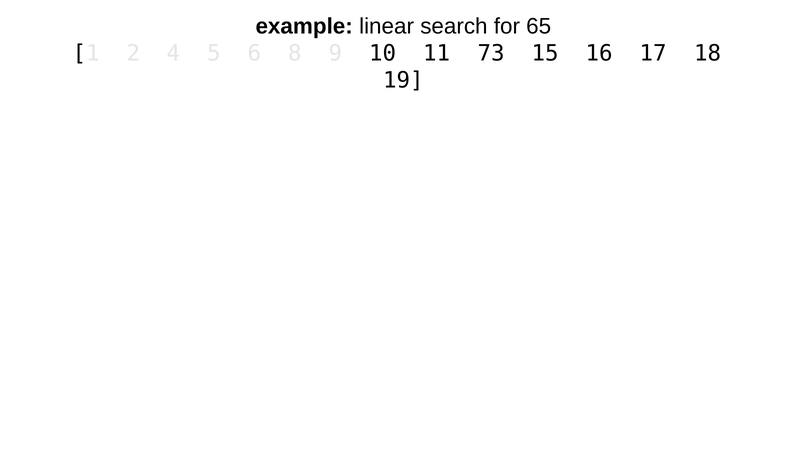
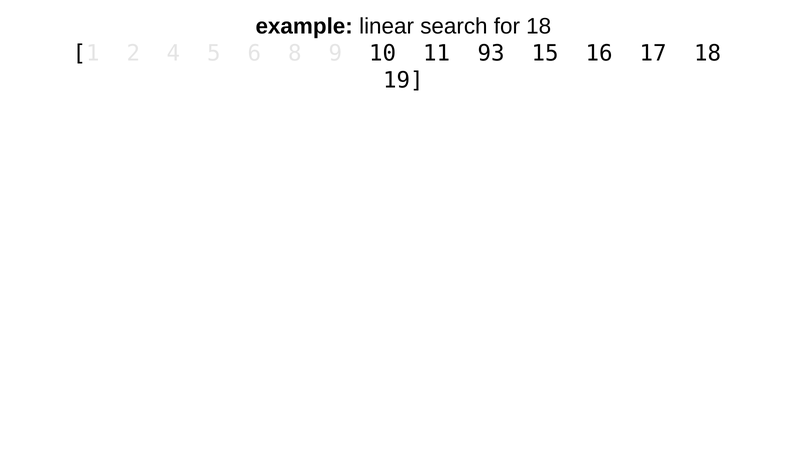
for 65: 65 -> 18 (539, 27)
73: 73 -> 93 (491, 53)
